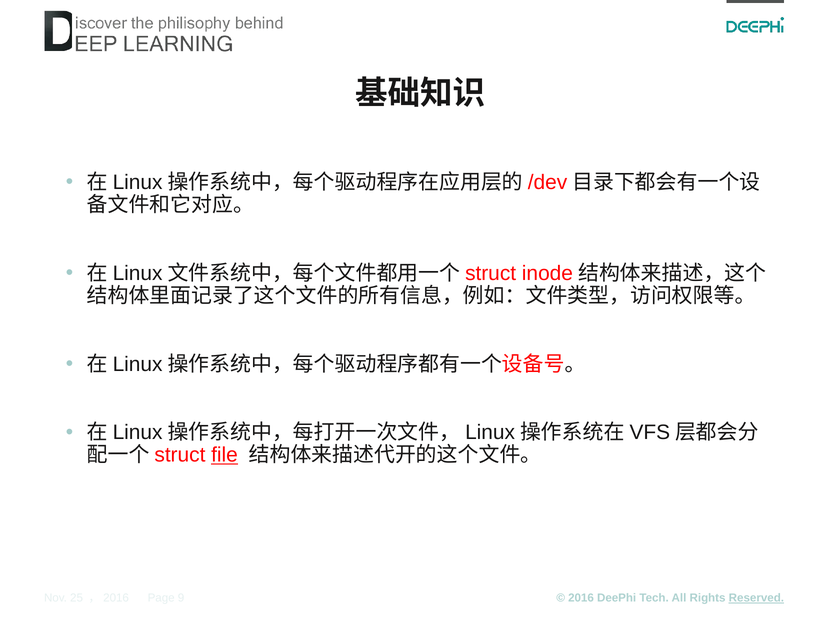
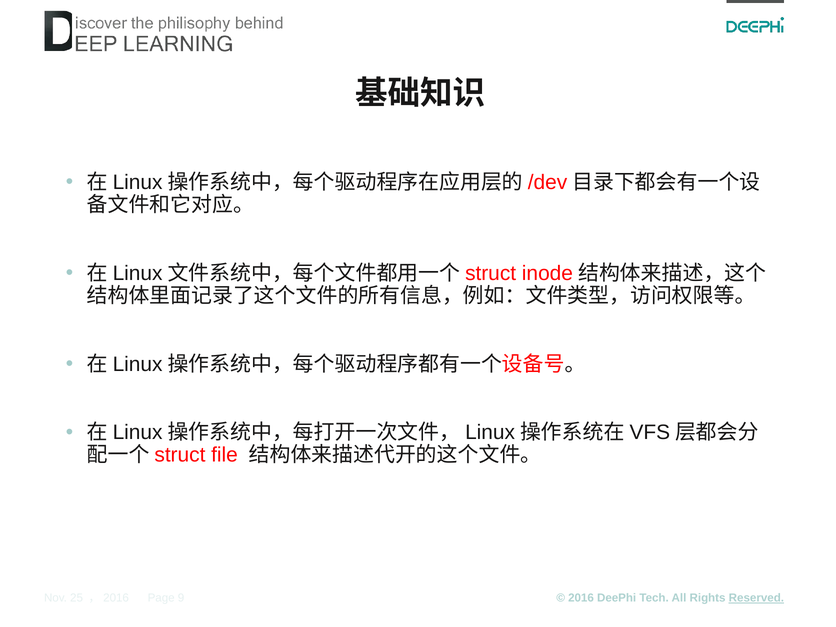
file underline: present -> none (224, 455)
